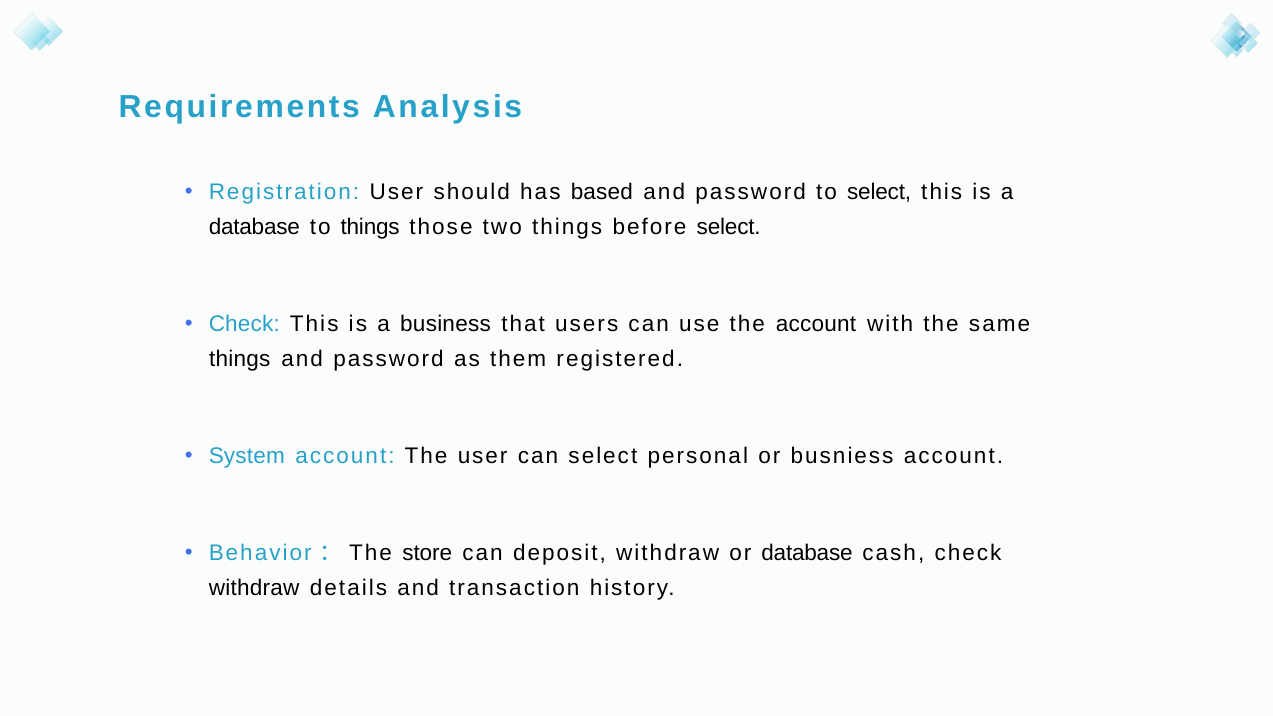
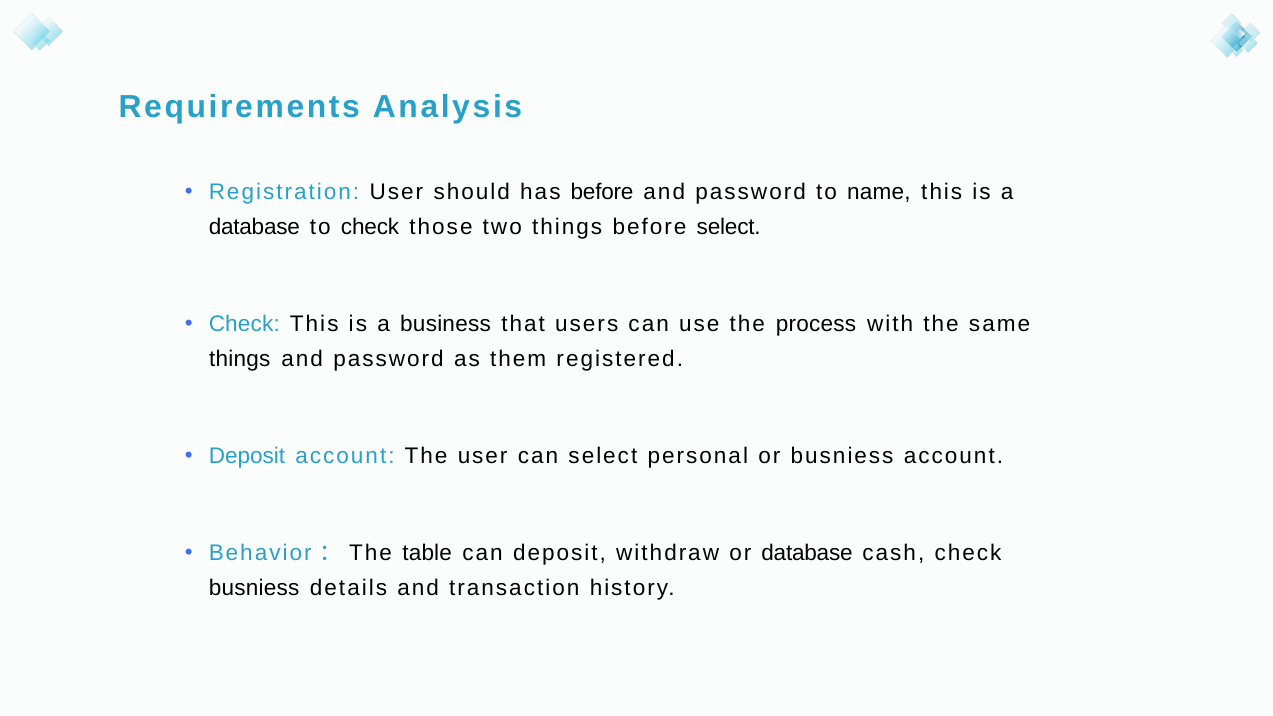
has based: based -> before (602, 192)
to select: select -> name (879, 192)
to things: things -> check (370, 227)
the account: account -> process (816, 324)
System: System -> Deposit (247, 456)
store: store -> table (427, 553)
withdraw: withdraw -> busniess (254, 589)
